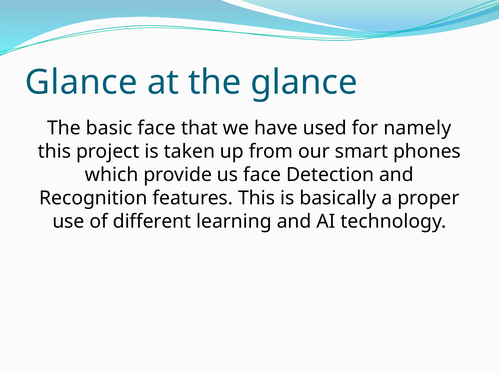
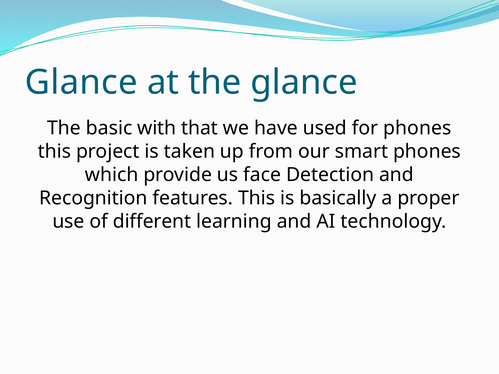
basic face: face -> with (157, 128)
for namely: namely -> phones (417, 128)
